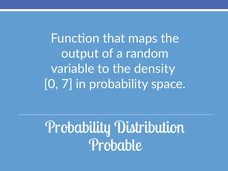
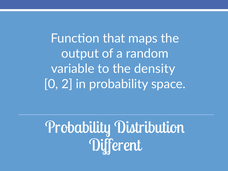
7: 7 -> 2 (67, 84)
Probable: Probable -> Different (115, 145)
